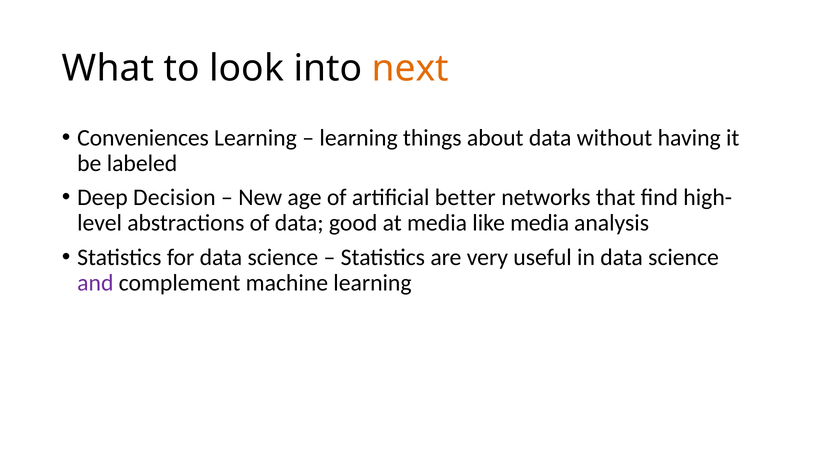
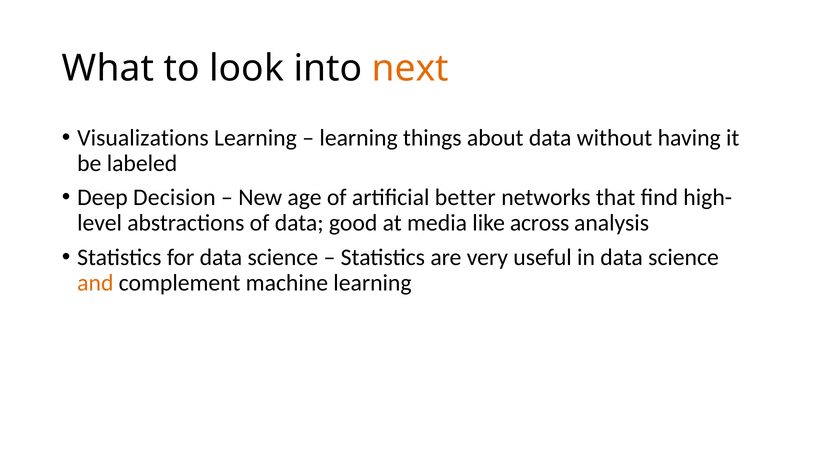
Conveniences: Conveniences -> Visualizations (143, 137)
like media: media -> across (540, 223)
and colour: purple -> orange (95, 282)
